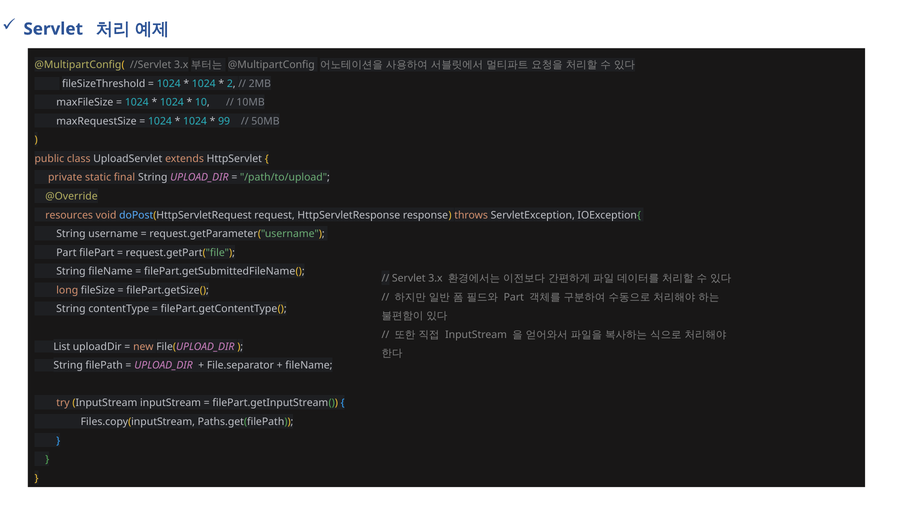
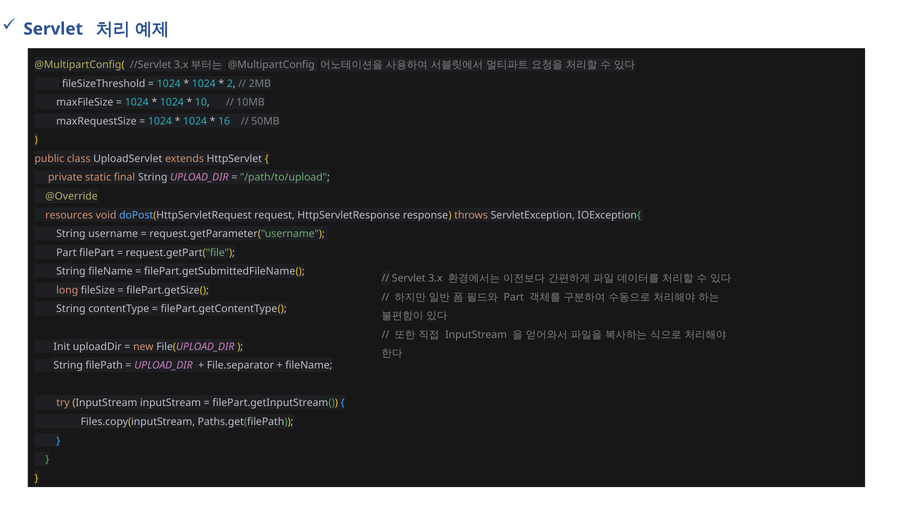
99: 99 -> 16 (224, 121)
List: List -> Init (62, 347)
